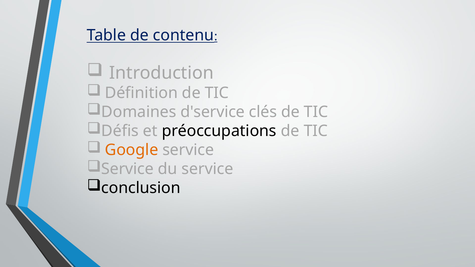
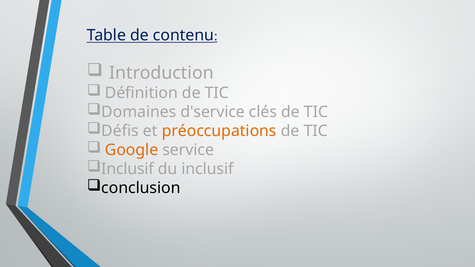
préoccupations colour: black -> orange (219, 131)
Service: Service -> Inclusif (128, 169)
du service: service -> inclusif (208, 169)
